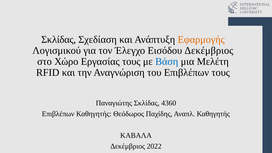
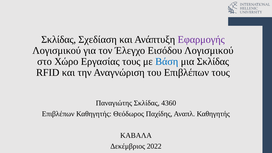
Εφαρμογής colour: orange -> purple (201, 40)
Εισόδου Δεκέμβριος: Δεκέμβριος -> Λογισμικού (209, 51)
μια Μελέτη: Μελέτη -> Σκλίδας (213, 62)
